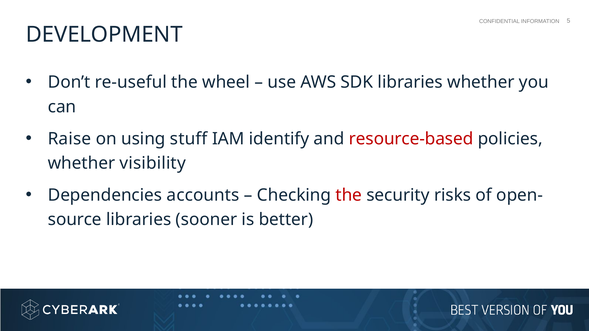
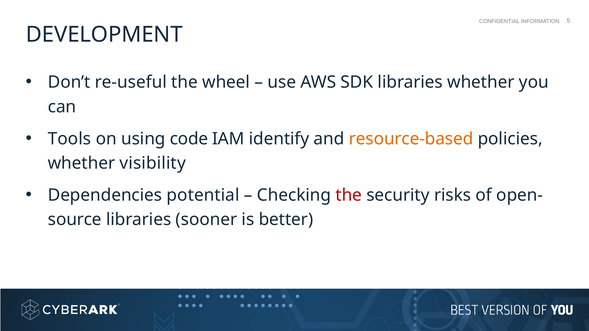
Raise: Raise -> Tools (70, 139)
stuff: stuff -> code (189, 139)
resource-based colour: red -> orange (411, 139)
accounts: accounts -> potential (203, 195)
